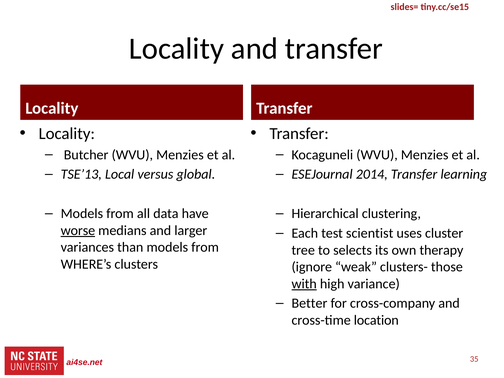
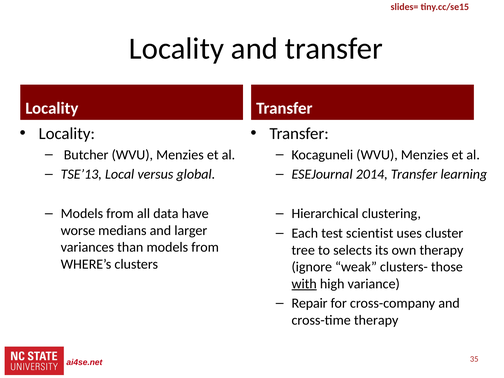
worse underline: present -> none (78, 230)
Better: Better -> Repair (310, 303)
cross-time location: location -> therapy (376, 320)
